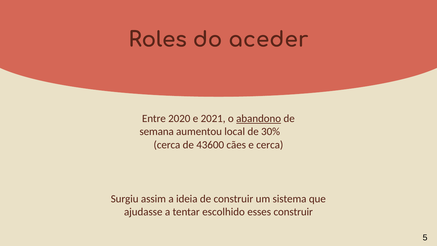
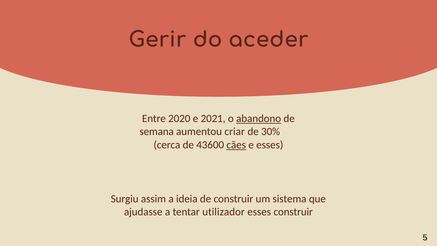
Roles: Roles -> Gerir (157, 40)
local: local -> criar (235, 132)
cães underline: none -> present (236, 145)
e cerca: cerca -> esses (270, 145)
escolhido: escolhido -> utilizador (224, 212)
